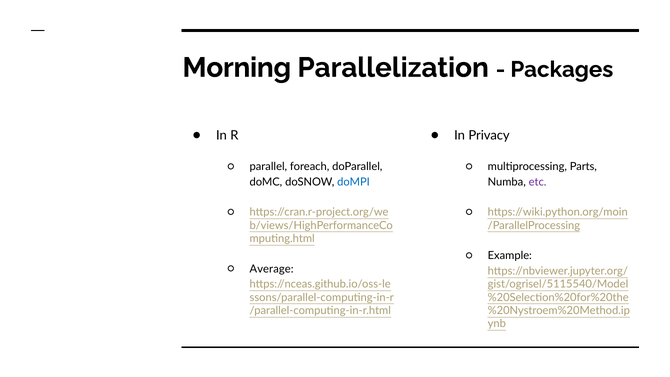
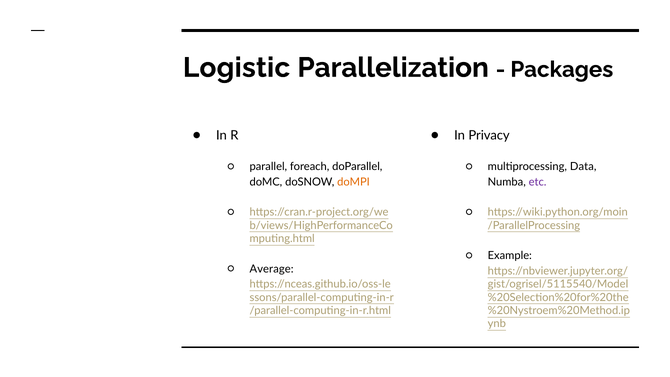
Morning: Morning -> Logistic (237, 68)
Parts: Parts -> Data (583, 166)
doMPI colour: blue -> orange (354, 182)
